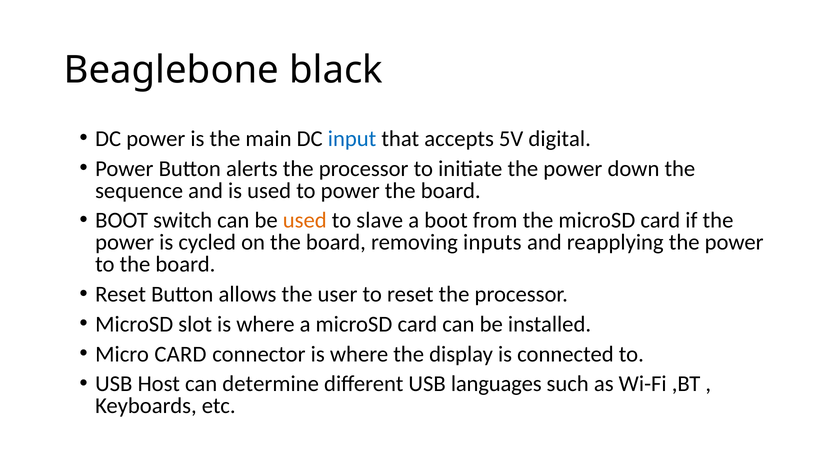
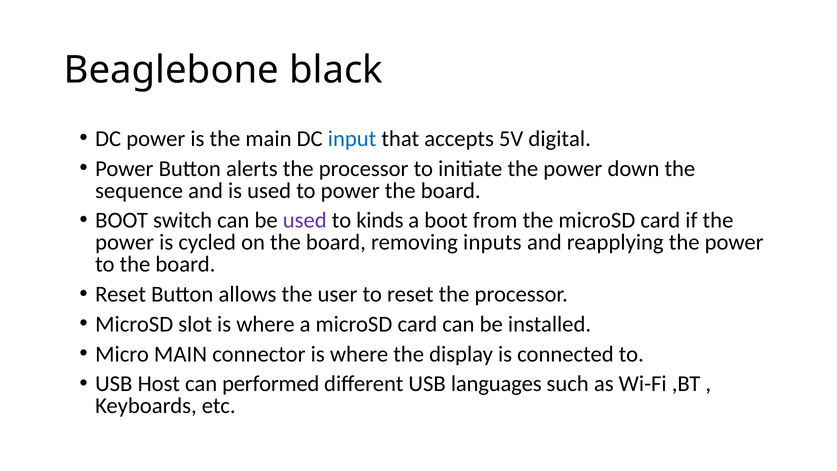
used colour: orange -> purple (305, 220)
slave: slave -> kinds (380, 220)
Micro CARD: CARD -> MAIN (180, 354)
determine: determine -> performed (271, 384)
